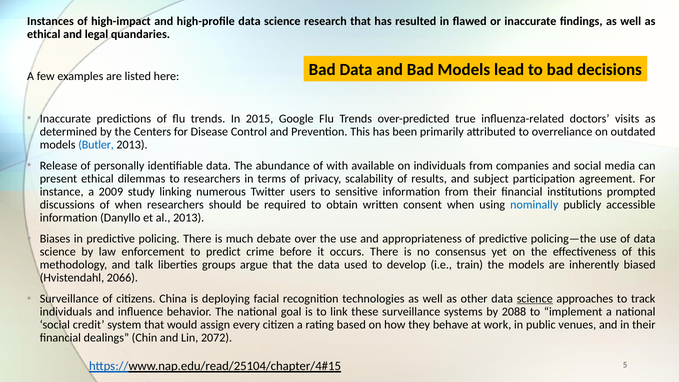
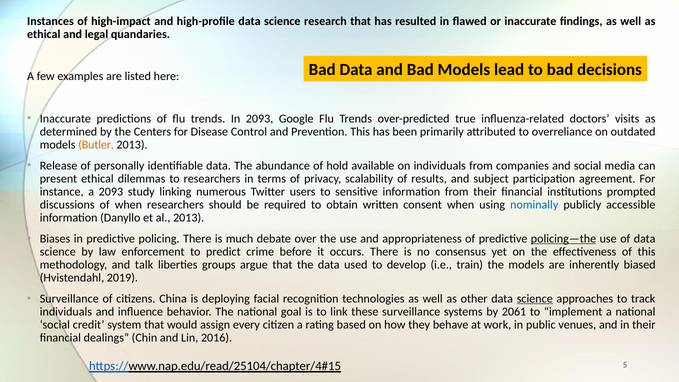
In 2015: 2015 -> 2093 (260, 119)
Butler colour: blue -> orange (96, 145)
with: with -> hold (337, 166)
a 2009: 2009 -> 2093 (111, 192)
policing—the underline: none -> present (563, 239)
2066: 2066 -> 2019 (122, 278)
2088: 2088 -> 2061 (514, 312)
2072: 2072 -> 2016 (217, 338)
